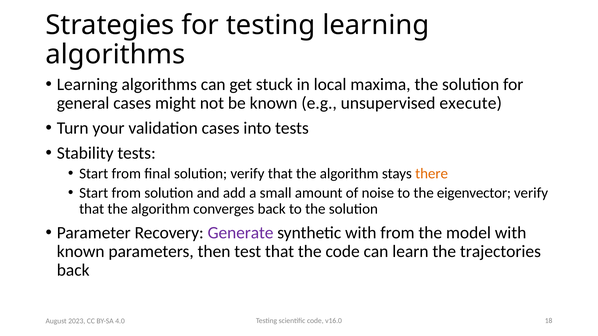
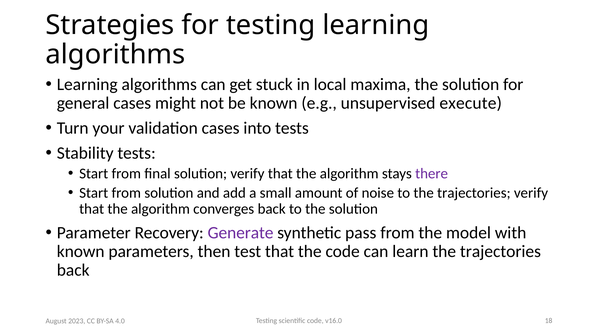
there colour: orange -> purple (432, 174)
to the eigenvector: eigenvector -> trajectories (474, 193)
synthetic with: with -> pass (361, 233)
